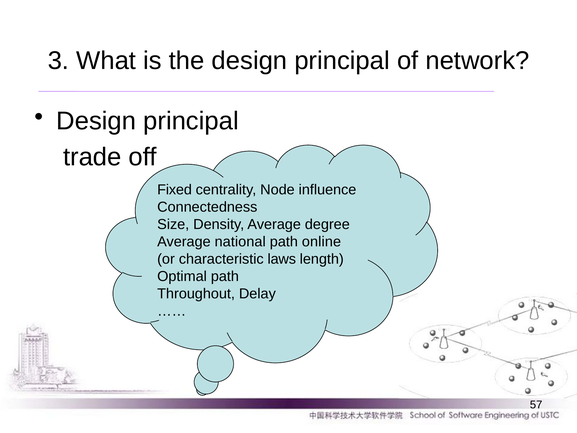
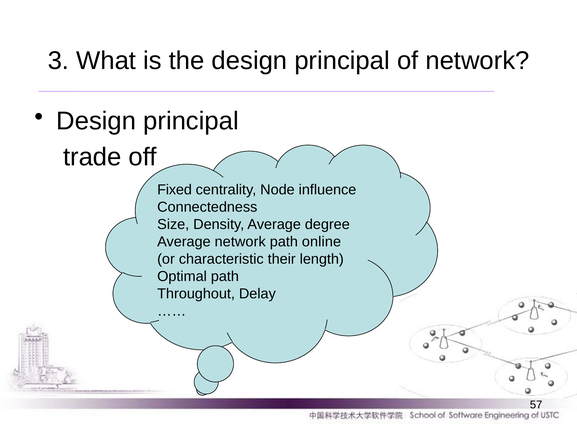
Average national: national -> network (240, 242)
laws: laws -> their (282, 259)
